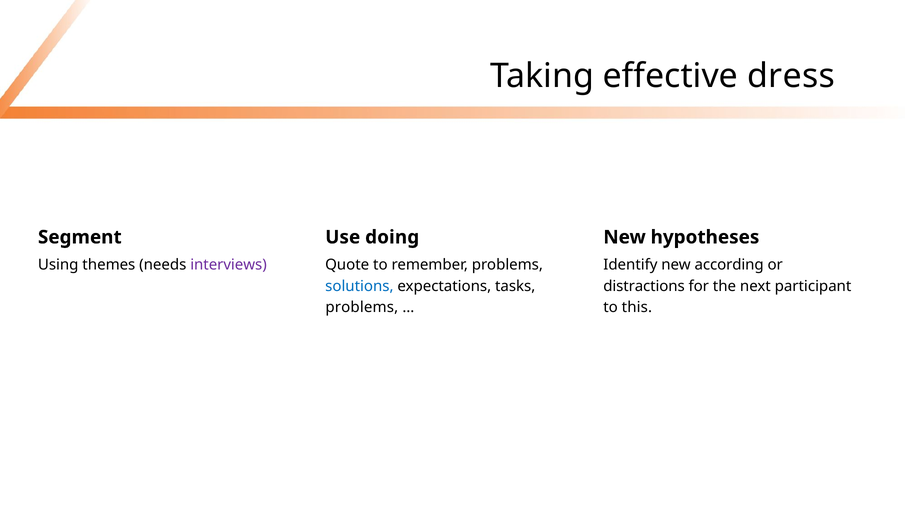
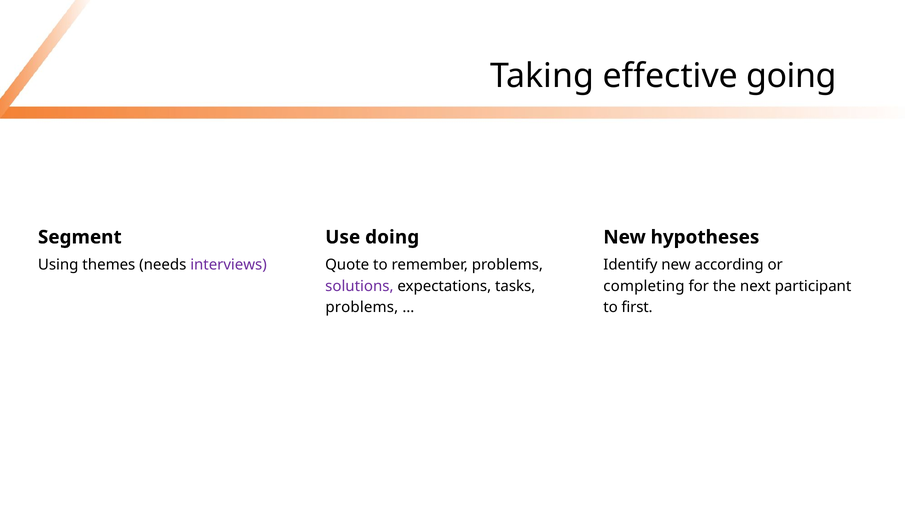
dress: dress -> going (791, 76)
distractions: distractions -> completing (644, 286)
solutions colour: blue -> purple (359, 286)
this: this -> first (637, 307)
